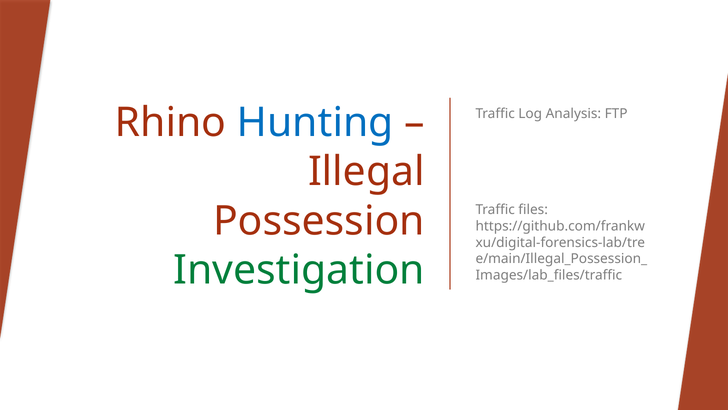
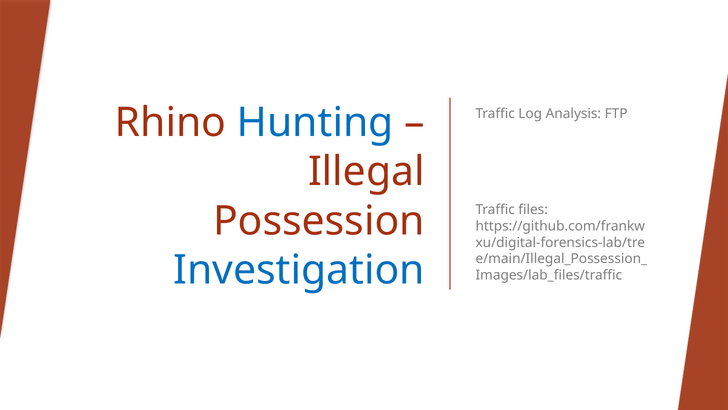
Investigation colour: green -> blue (299, 270)
